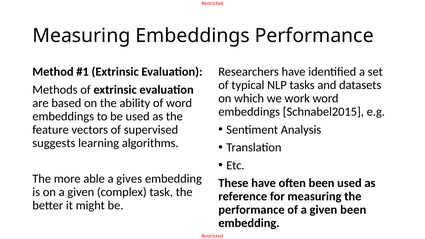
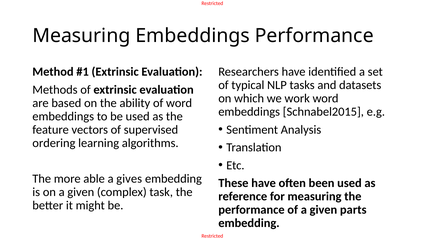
suggests: suggests -> ordering (54, 143)
given been: been -> parts (353, 210)
